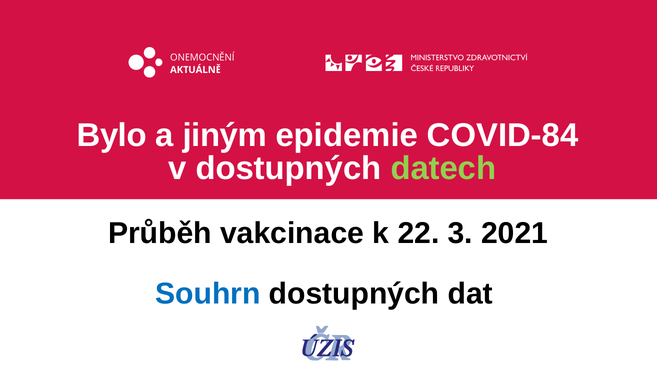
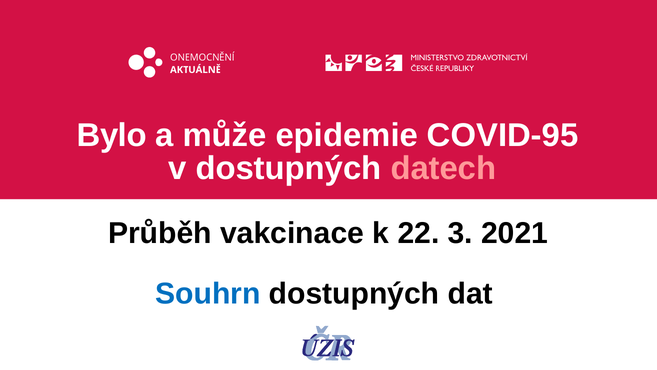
jiným: jiným -> může (225, 135)
COVID-84: COVID-84 -> COVID-95 (503, 135)
datech colour: light green -> pink (443, 168)
